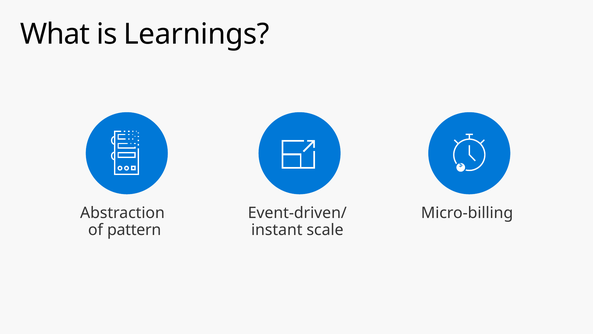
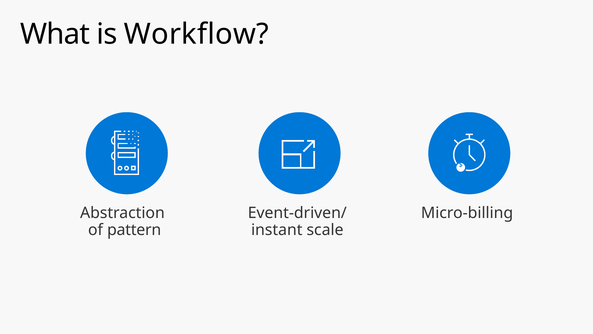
Learnings: Learnings -> Workflow (196, 34)
